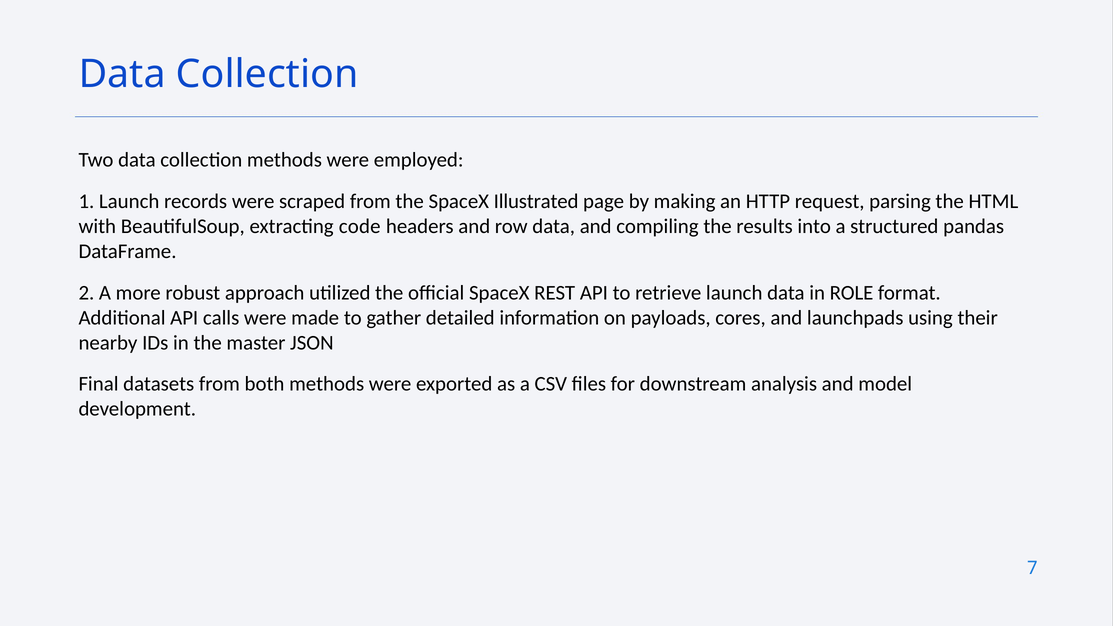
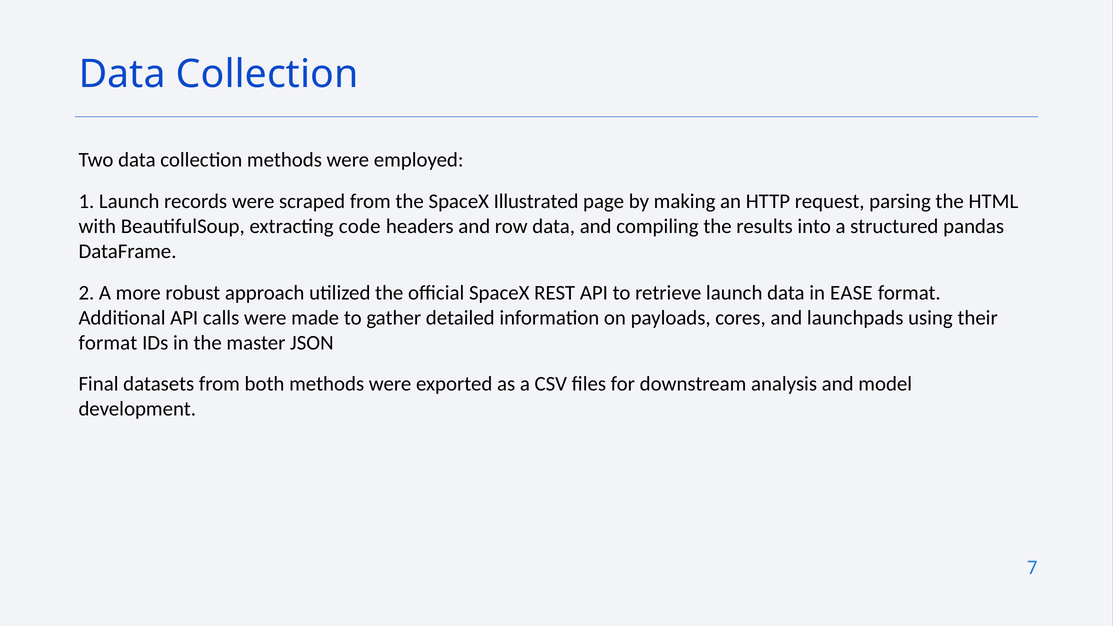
ROLE: ROLE -> EASE (851, 293)
nearby: nearby -> format (108, 343)
